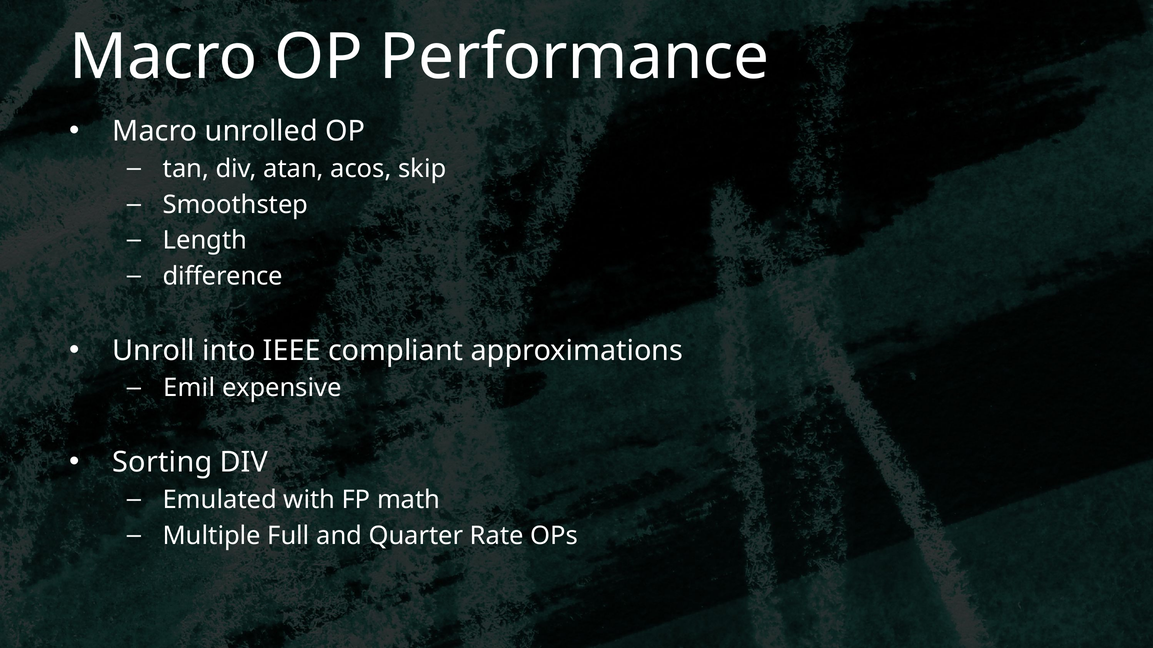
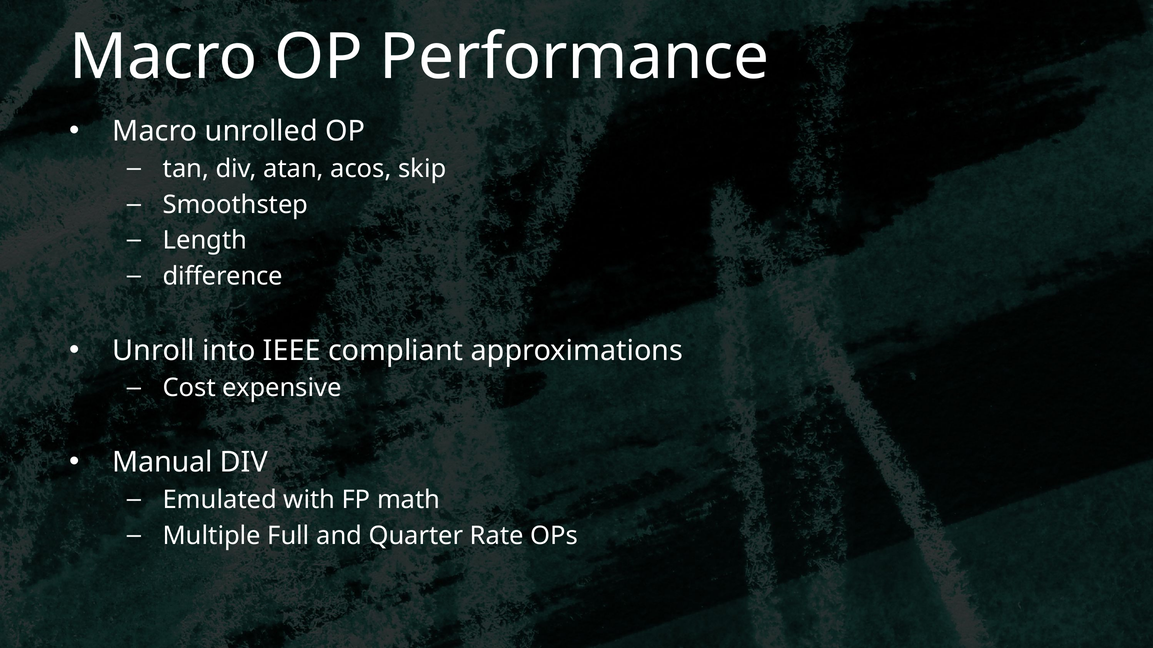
Emil: Emil -> Cost (189, 388)
Sorting: Sorting -> Manual (163, 463)
